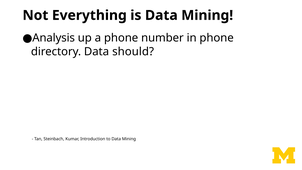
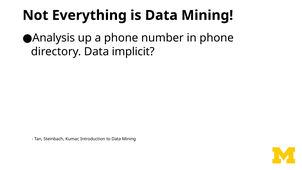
should: should -> implicit (133, 52)
